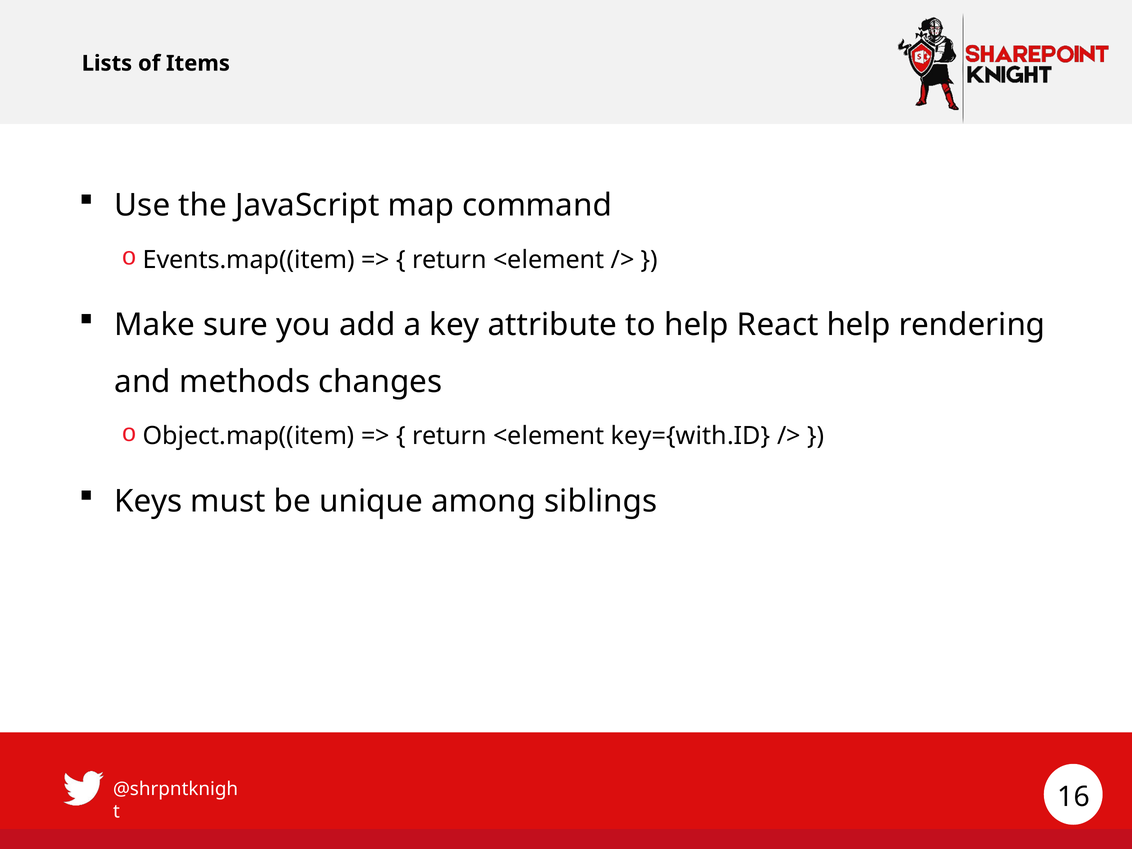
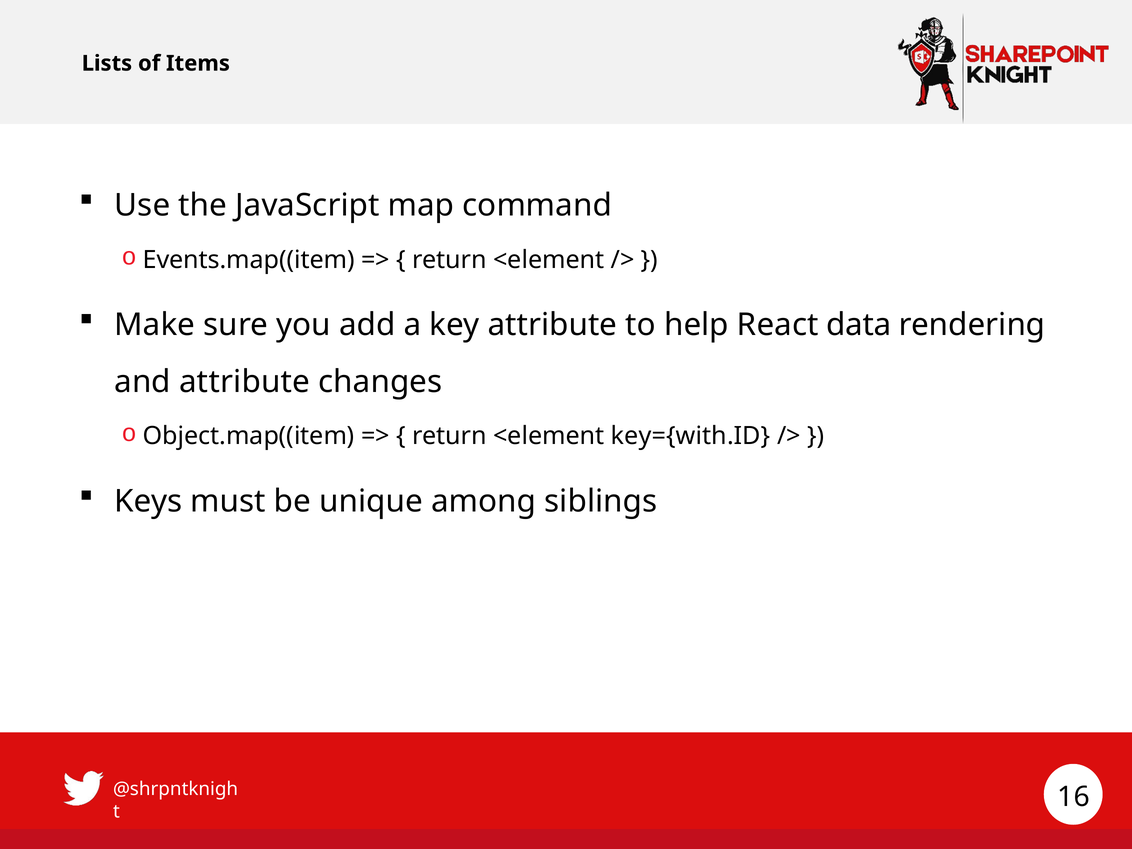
React help: help -> data (859, 325)
and methods: methods -> attribute (245, 382)
